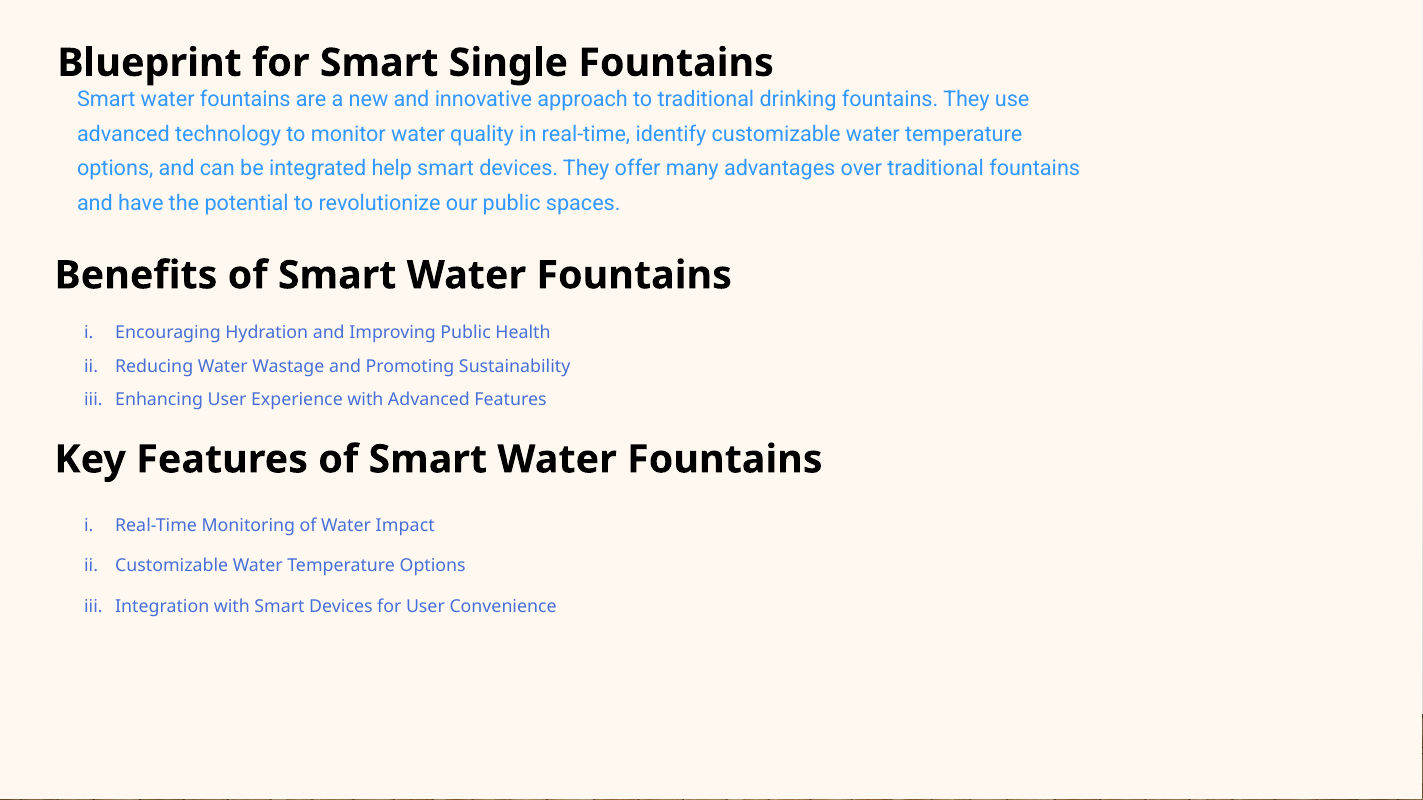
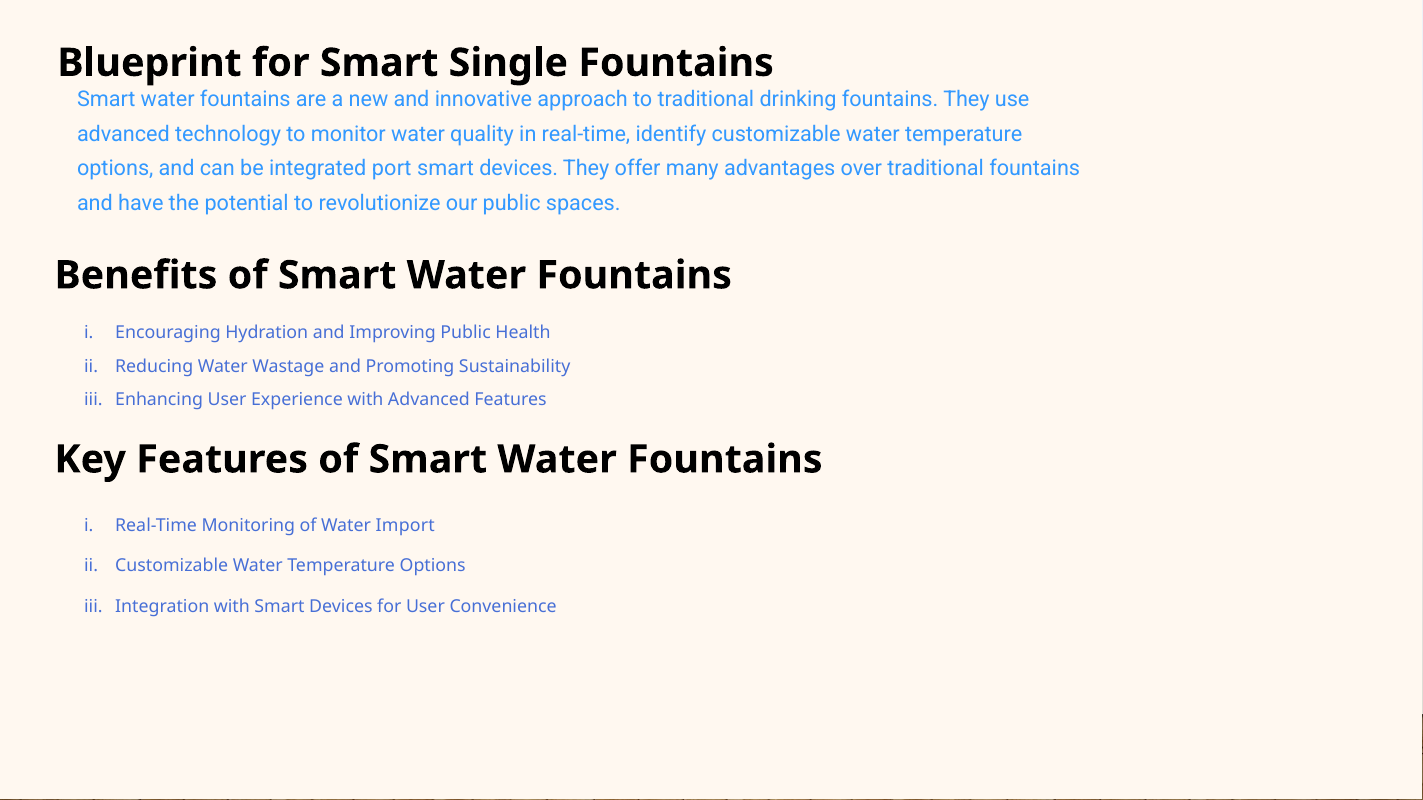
help: help -> port (392, 169)
Impact: Impact -> Import (405, 525)
